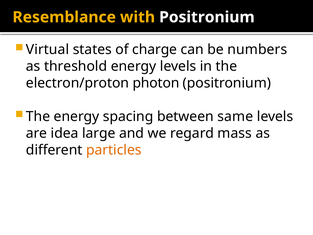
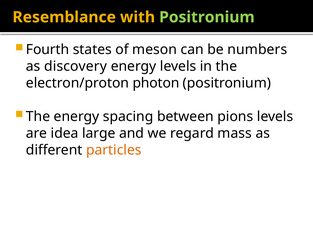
Positronium colour: white -> light green (207, 17)
Virtual: Virtual -> Fourth (48, 50)
charge: charge -> meson (155, 50)
threshold: threshold -> discovery (76, 66)
same: same -> pions (235, 116)
